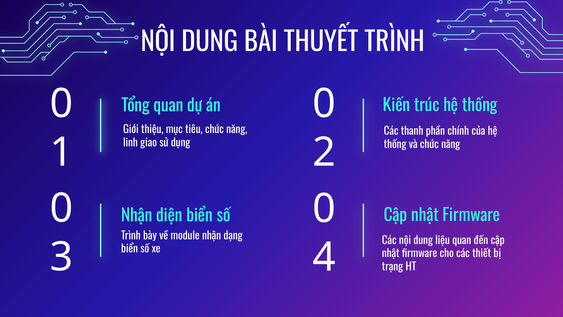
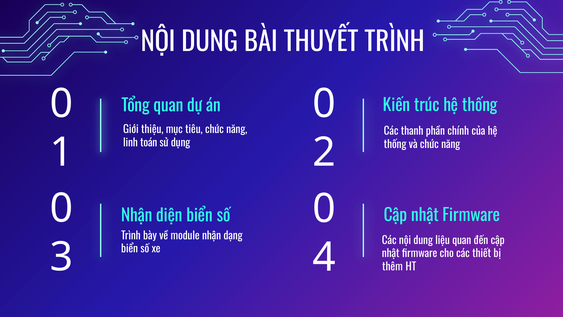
giao: giao -> toán (149, 143)
trạng: trạng -> thêm (392, 267)
